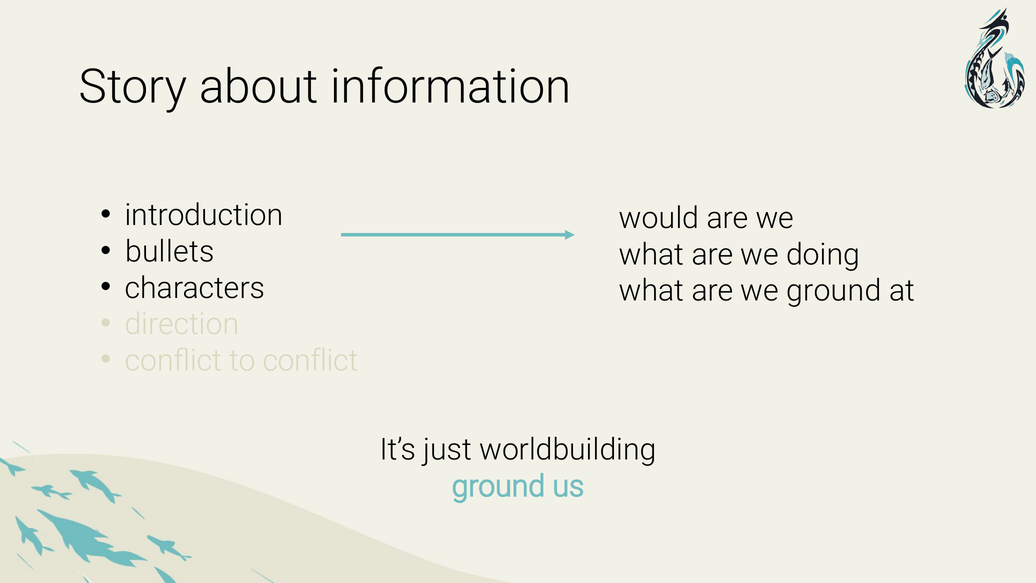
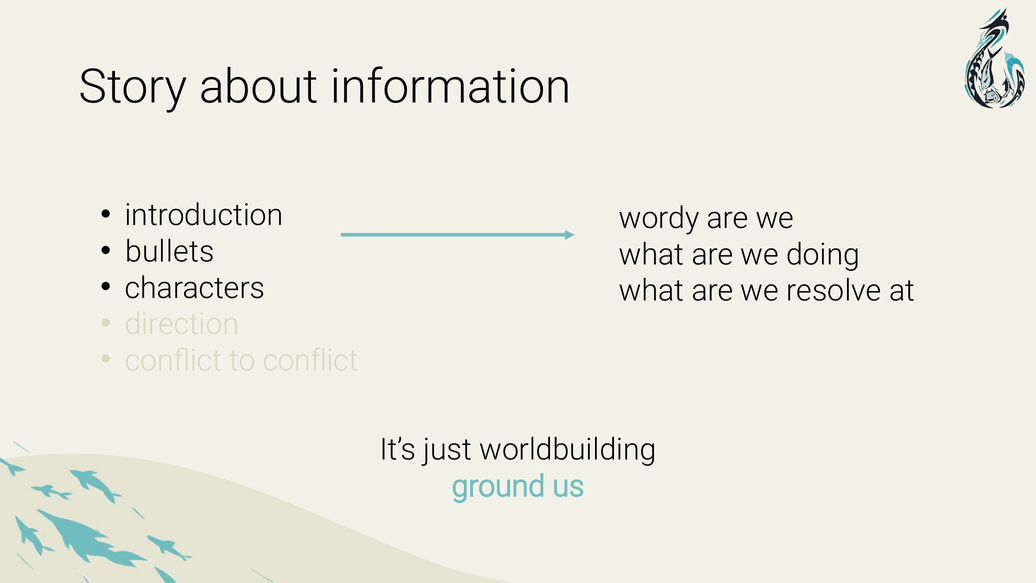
would: would -> wordy (659, 218)
we ground: ground -> resolve (834, 291)
